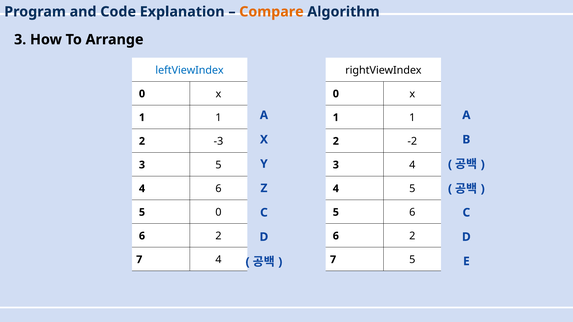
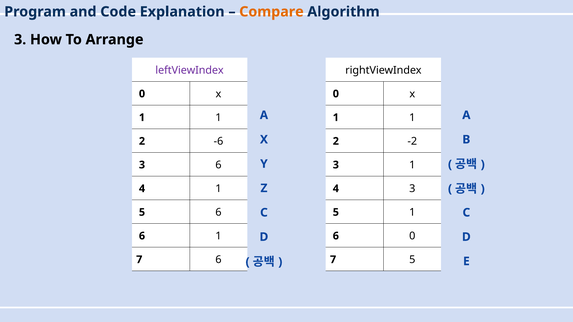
leftViewIndex colour: blue -> purple (190, 70)
-3: -3 -> -6 (218, 141)
3 5: 5 -> 6 (218, 165)
3 4: 4 -> 1 (412, 165)
4 6: 6 -> 1 (218, 189)
4 5: 5 -> 3 (412, 189)
5 0: 0 -> 6 (218, 212)
5 6: 6 -> 1 (412, 212)
2: 2 -> 1 (218, 236)
2: 2 -> 0 (412, 236)
7 4: 4 -> 6 (218, 260)
